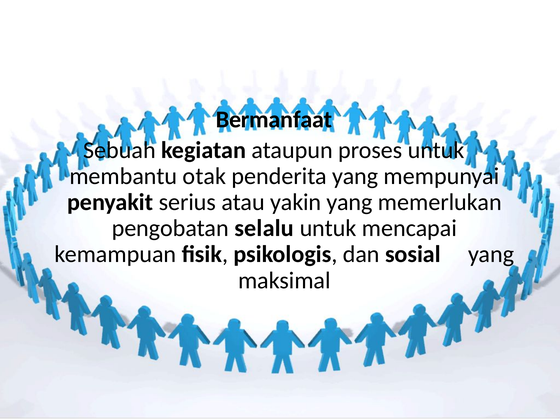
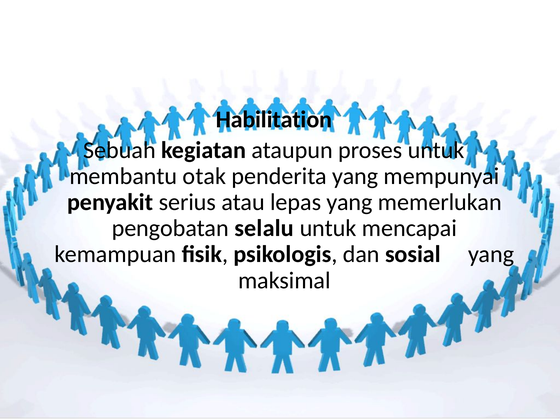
Bermanfaat: Bermanfaat -> Habilitation (274, 120)
yakin: yakin -> lepas (296, 202)
